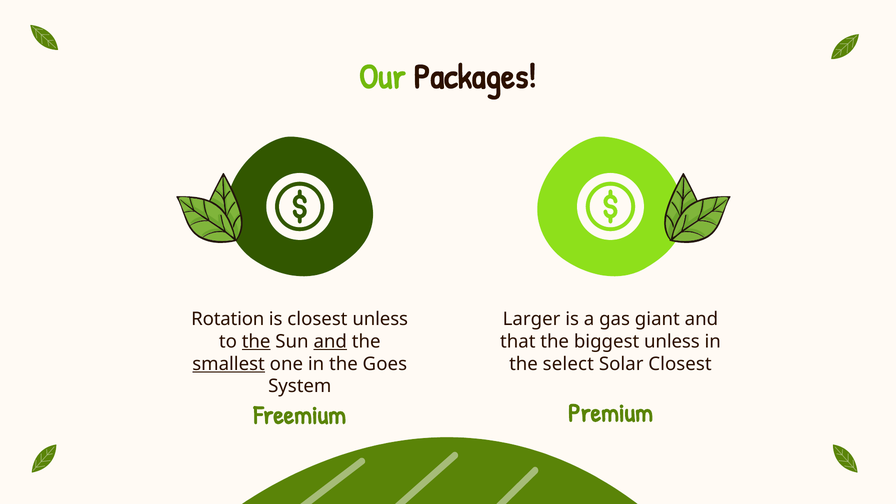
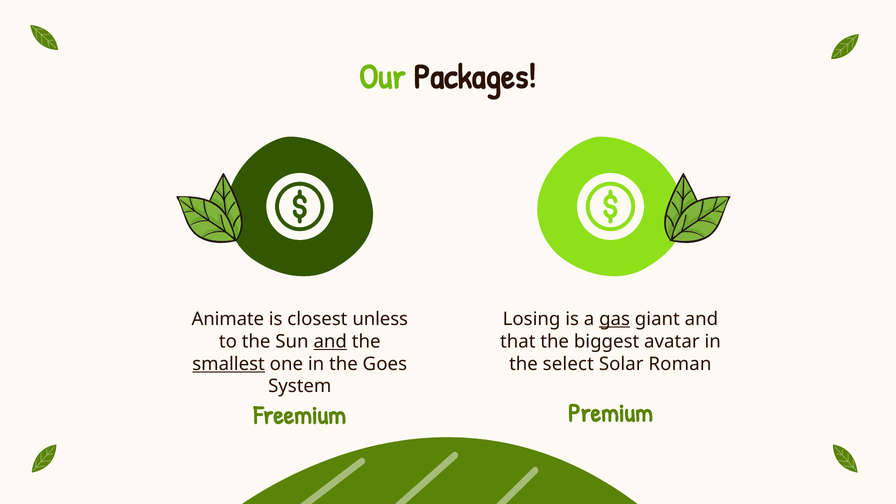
Rotation: Rotation -> Animate (228, 319)
Larger: Larger -> Losing (532, 319)
gas underline: none -> present (615, 319)
the underline: present -> none (256, 341)
biggest unless: unless -> avatar (672, 341)
Solar Closest: Closest -> Roman (680, 364)
